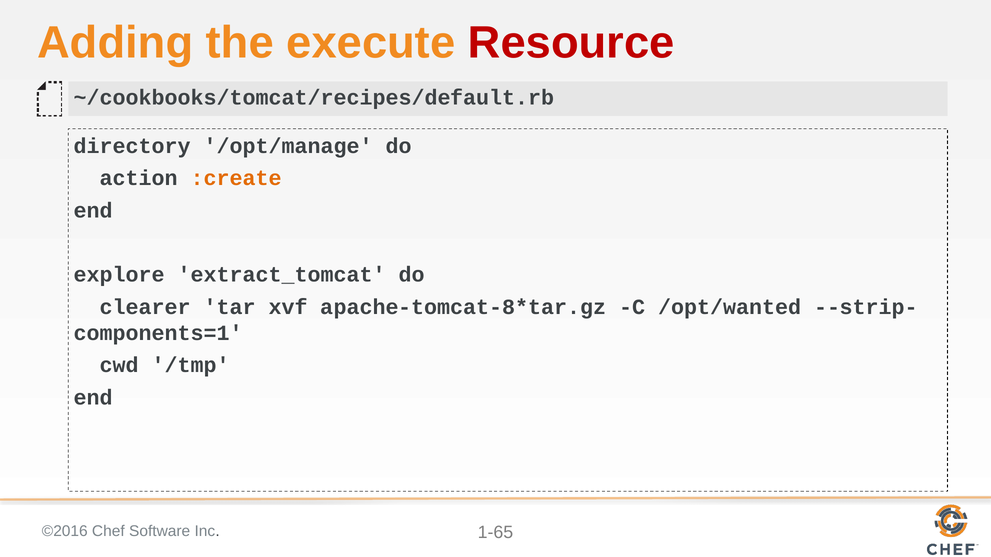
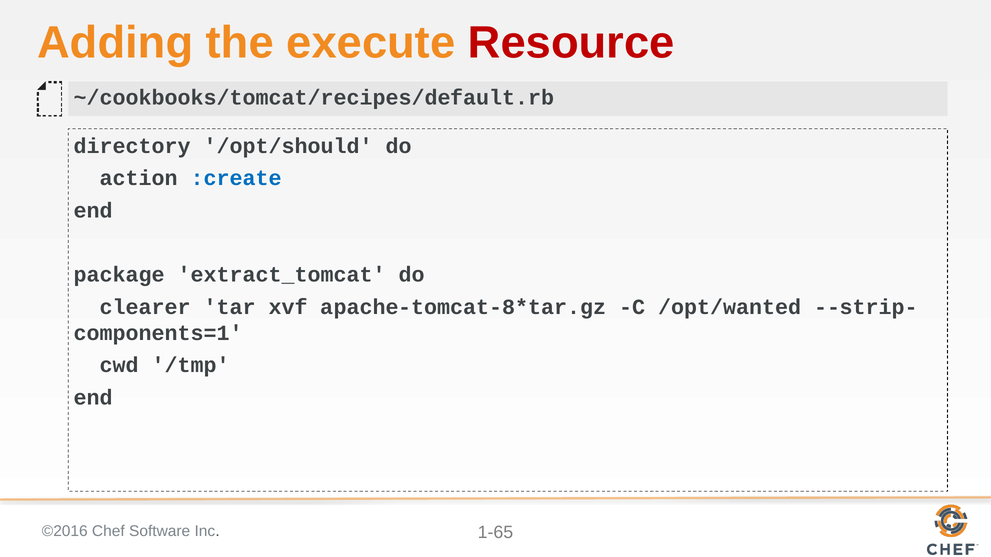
/opt/manage: /opt/manage -> /opt/should (288, 146)
:create colour: orange -> blue (236, 178)
explore: explore -> package (119, 275)
